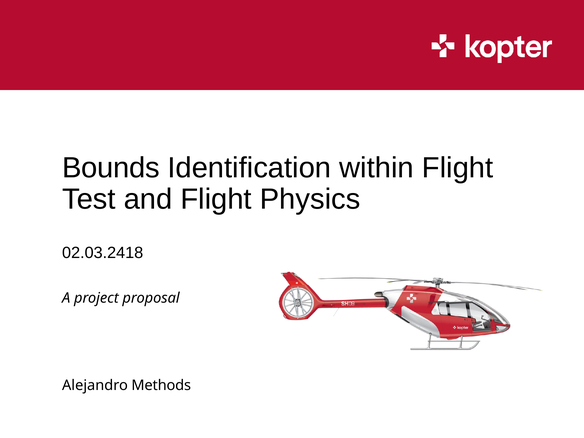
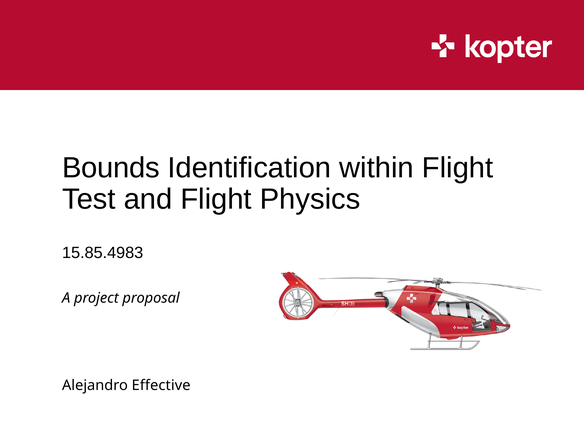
02.03.2418: 02.03.2418 -> 15.85.4983 (103, 253)
Methods: Methods -> Effective (161, 385)
